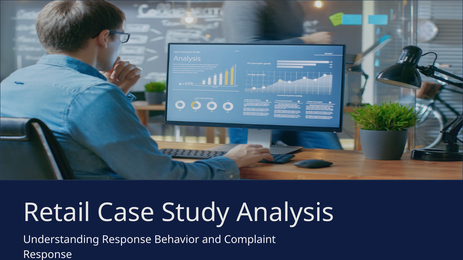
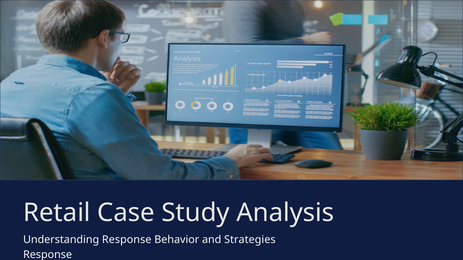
Complaint: Complaint -> Strategies (250, 240)
